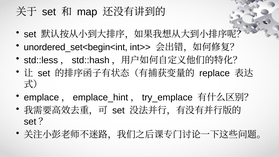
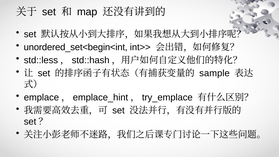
replace: replace -> sample (214, 73)
